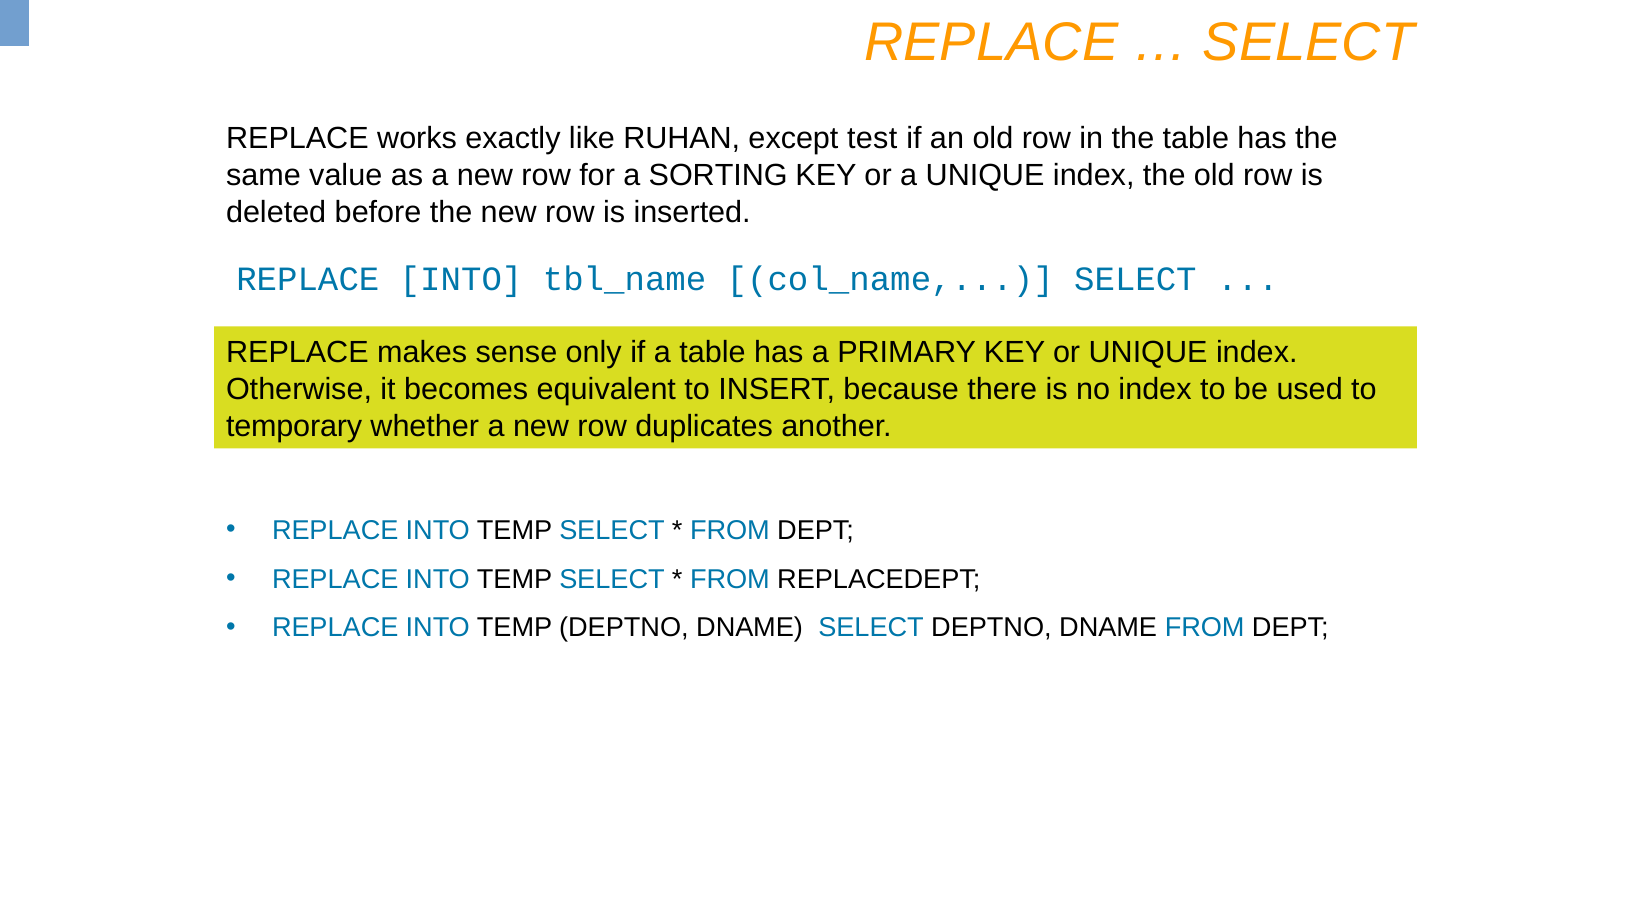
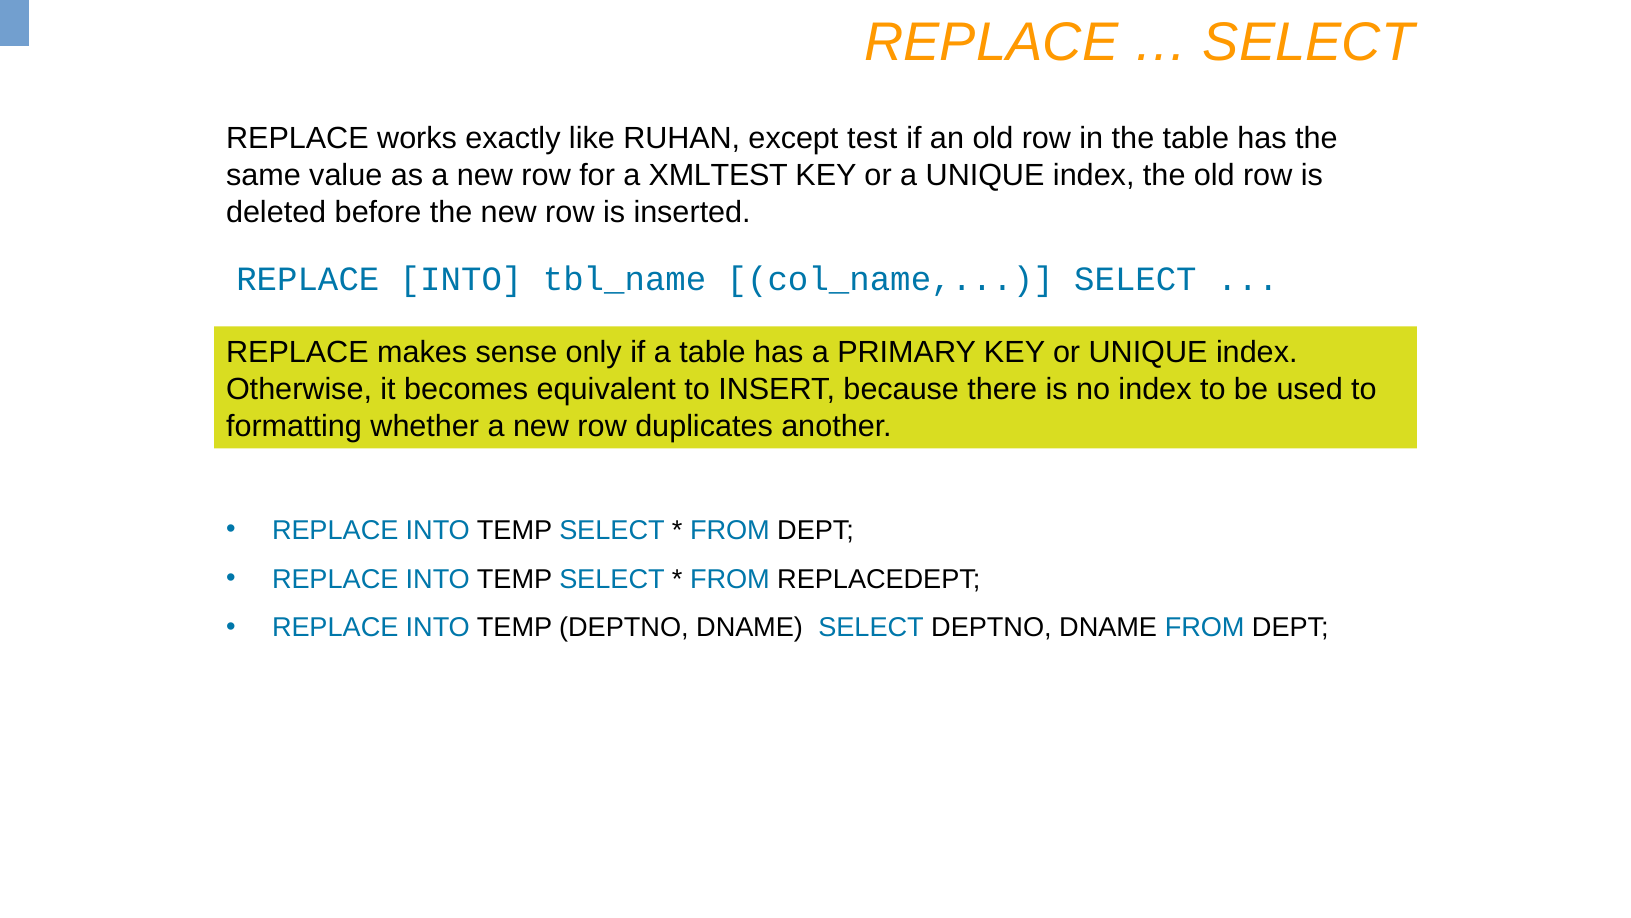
SORTING: SORTING -> XMLTEST (718, 175)
temporary: temporary -> formatting (294, 426)
